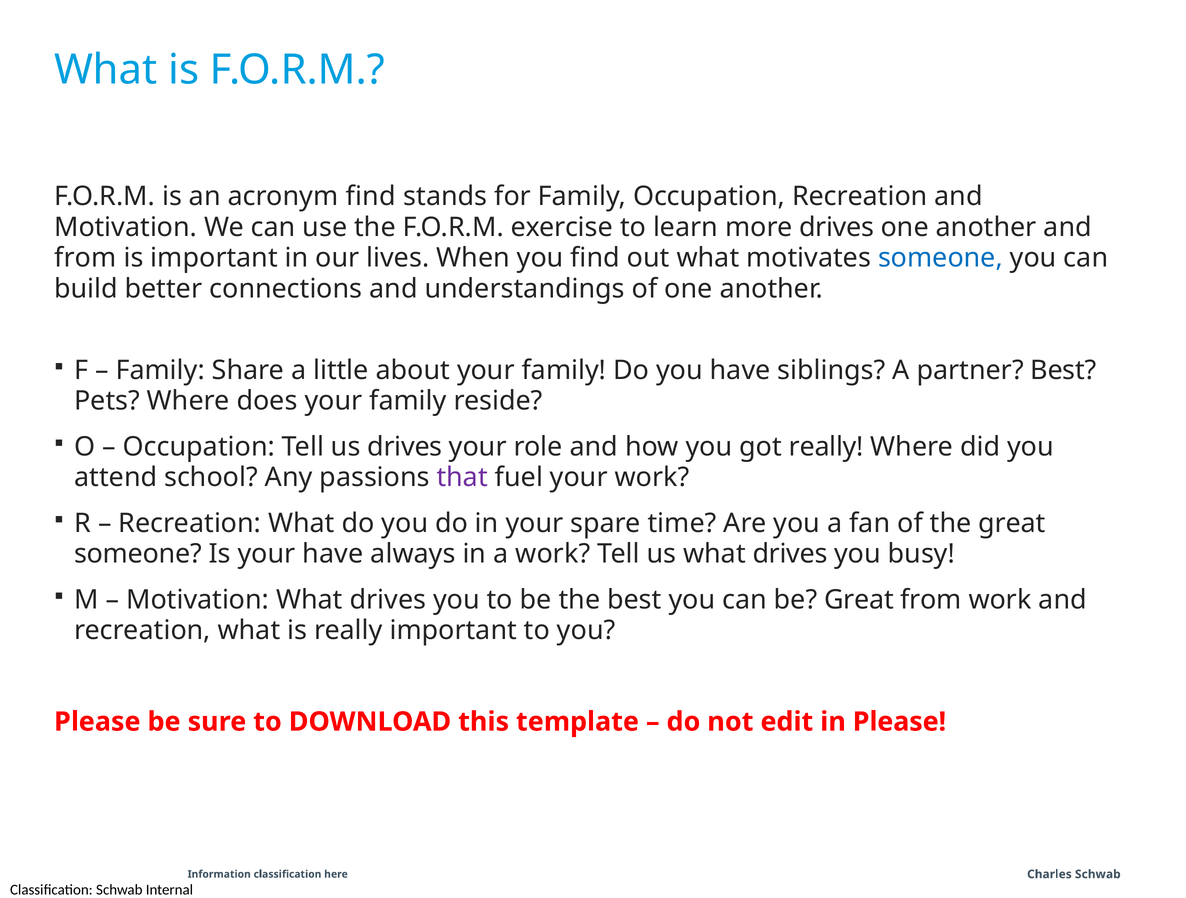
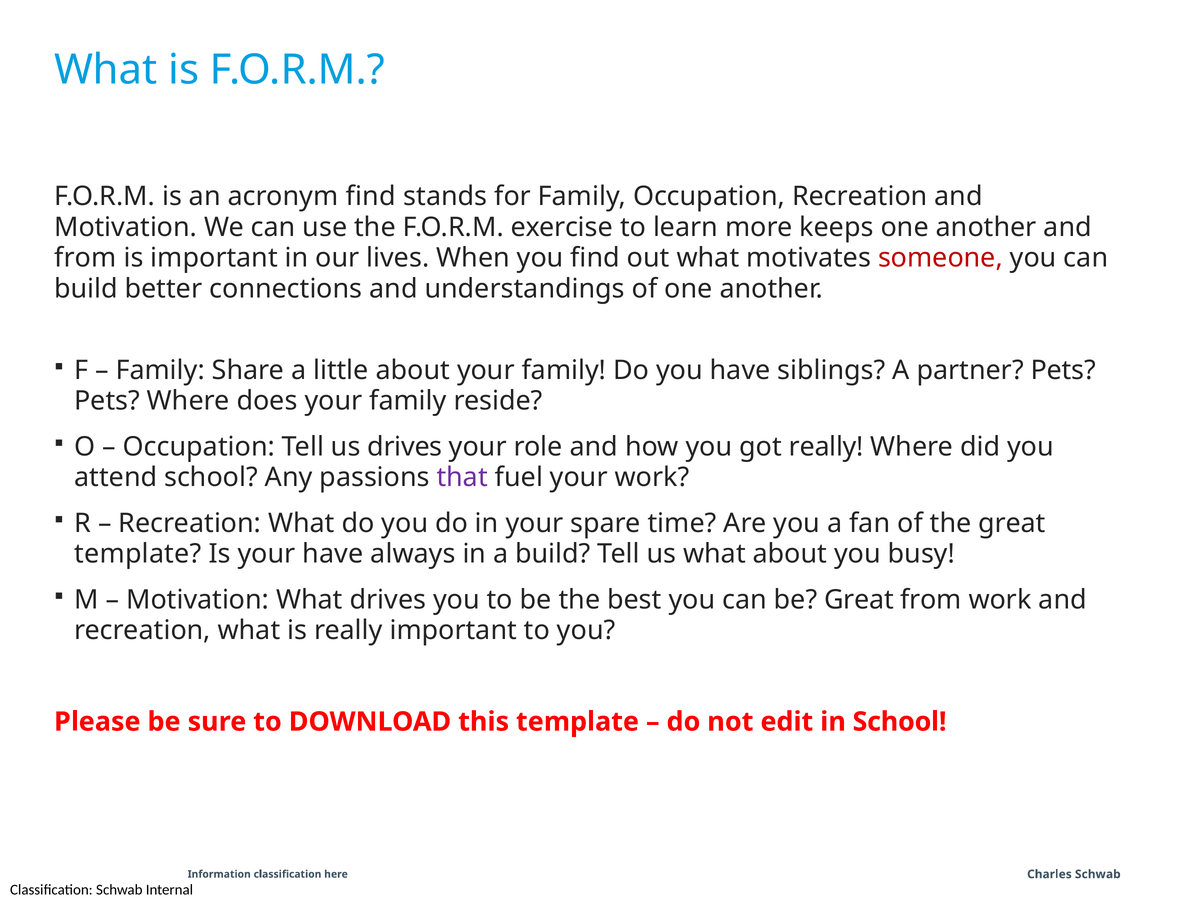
more drives: drives -> keeps (836, 227)
someone colour: blue -> red (940, 258)
partner Best: Best -> Pets (1063, 370)
someone: someone -> template (138, 554)
a work: work -> build (553, 554)
us what drives: drives -> about (790, 554)
in Please: Please -> School (900, 722)
